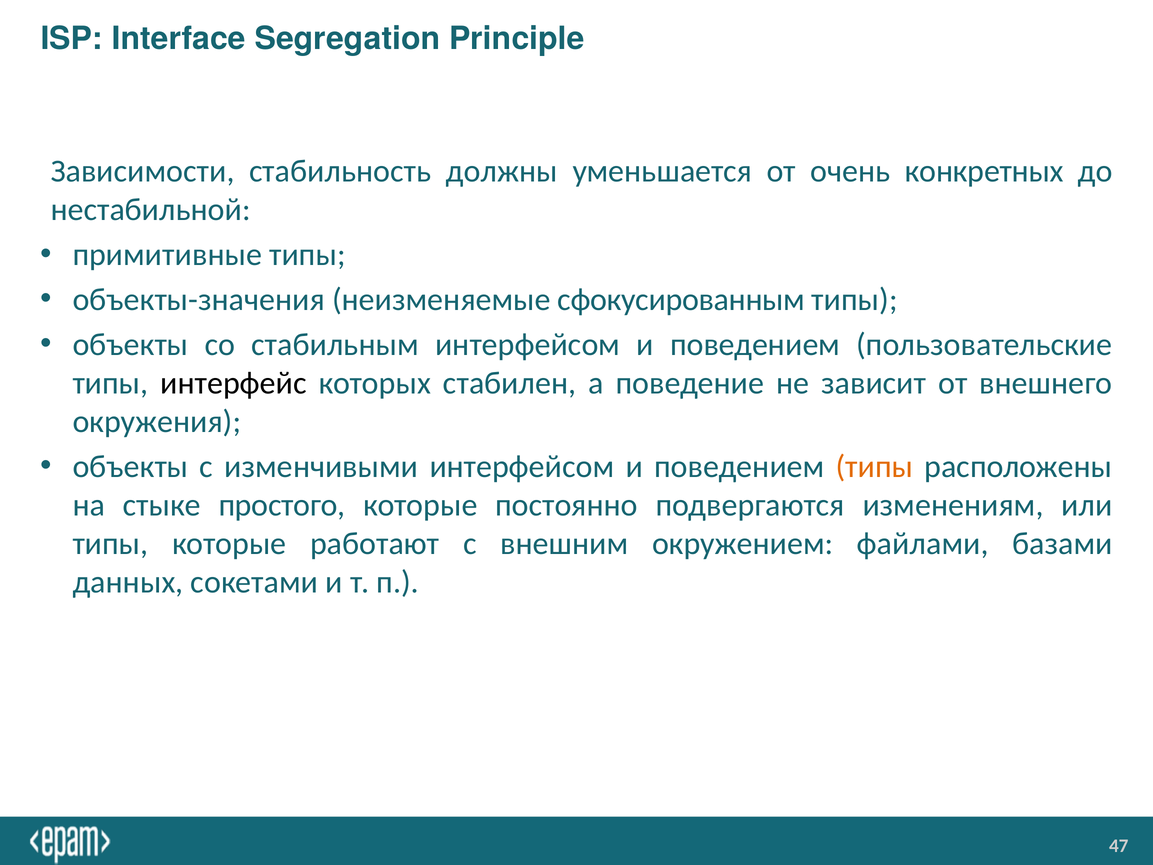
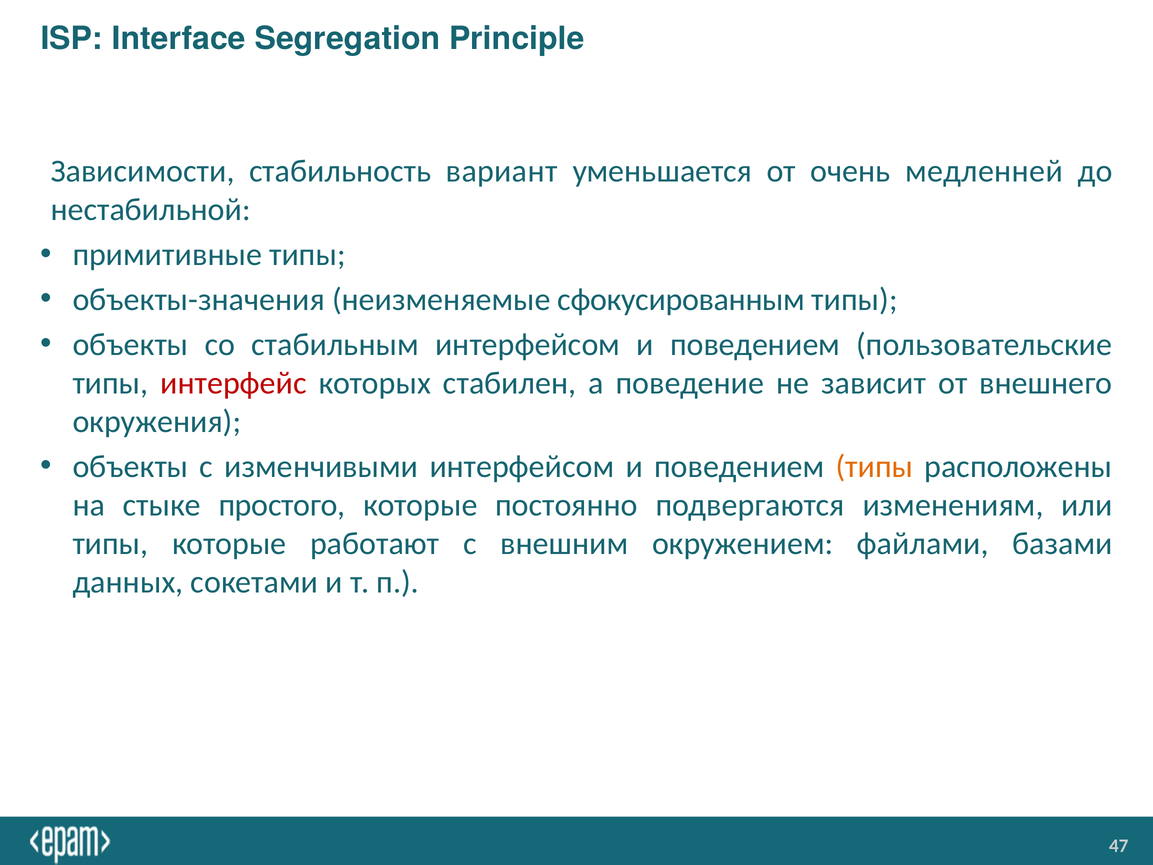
должны: должны -> вариант (502, 171)
конкретных: конкретных -> медленней (984, 171)
интерфейс colour: black -> red (233, 383)
